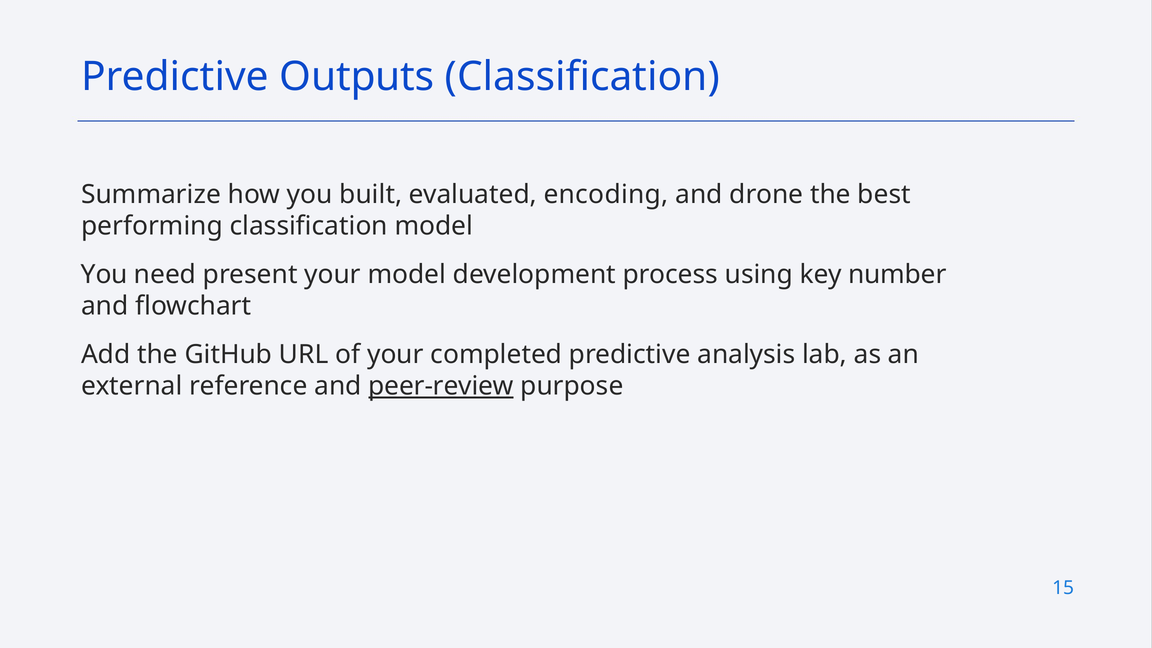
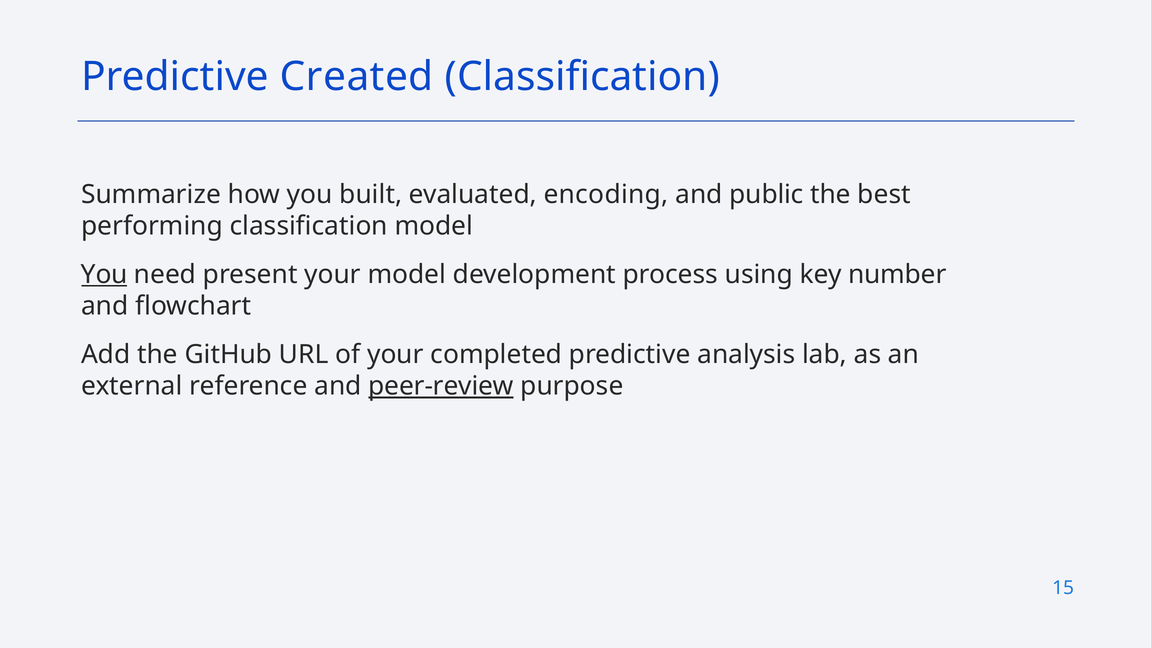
Outputs: Outputs -> Created (357, 77)
drone: drone -> public (766, 194)
You underline: none -> present (104, 274)
